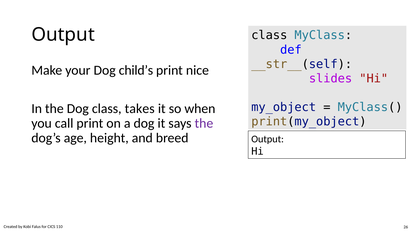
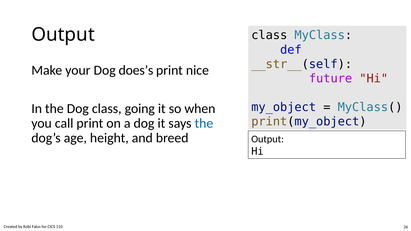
child’s: child’s -> does’s (136, 70)
slides: slides -> future (331, 79)
takes: takes -> going (140, 109)
the colour: purple -> blue (204, 123)
